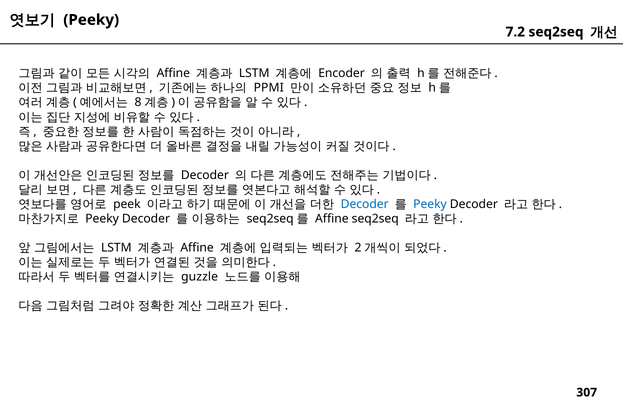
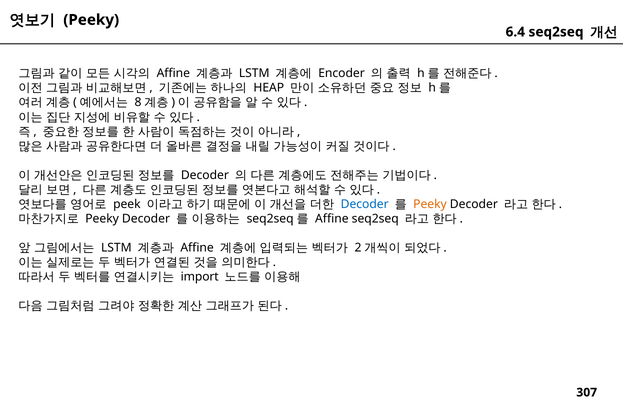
7.2: 7.2 -> 6.4 (515, 32)
PPMI: PPMI -> HEAP (269, 88)
Peeky colour: blue -> orange (430, 204)
guzzle: guzzle -> import (200, 277)
